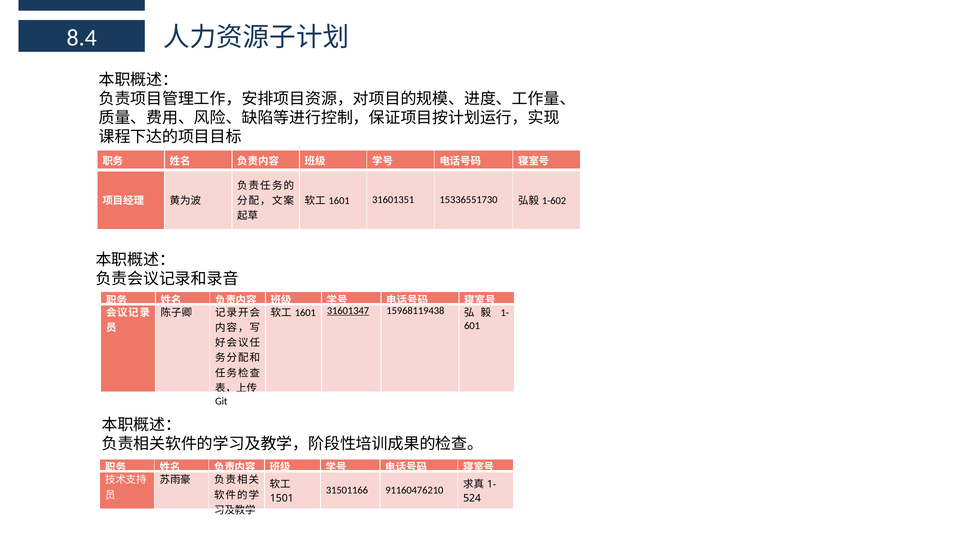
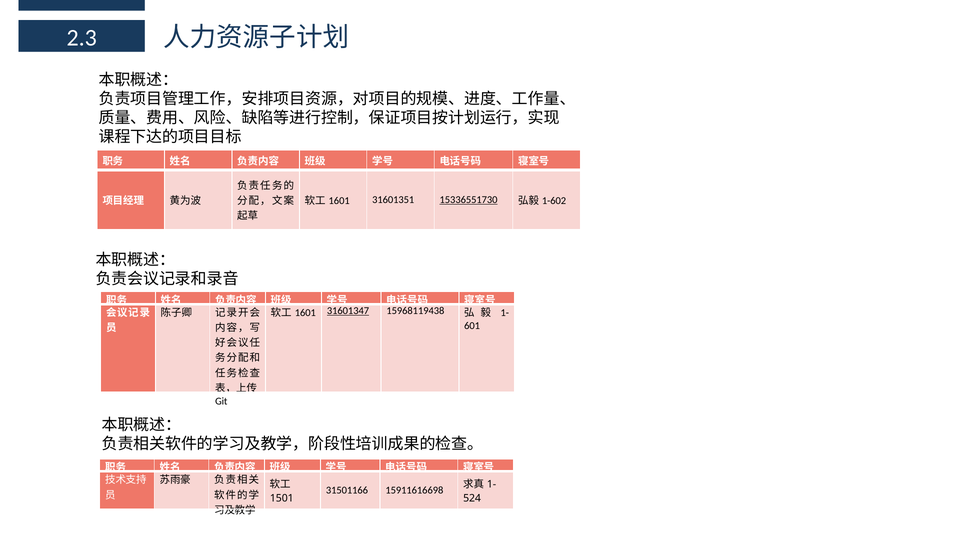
8.4: 8.4 -> 2.3 (82, 38)
15336551730 underline: none -> present (469, 200)
91160476210: 91160476210 -> 15911616698 (414, 491)
